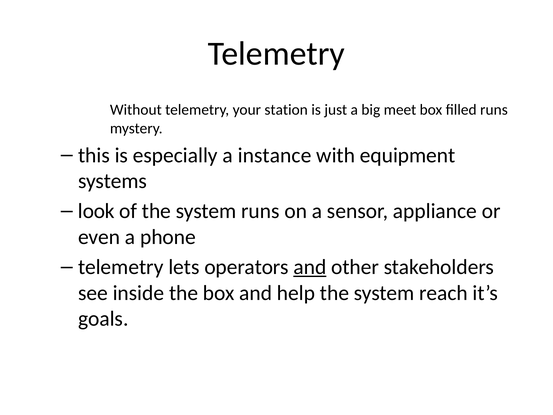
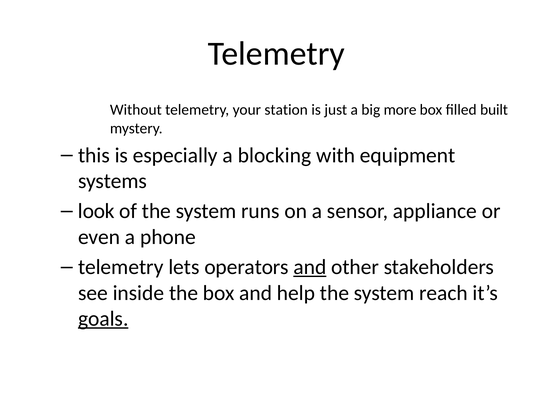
meet: meet -> more (400, 110)
filled runs: runs -> built (494, 110)
instance: instance -> blocking (275, 155)
goals underline: none -> present (103, 319)
